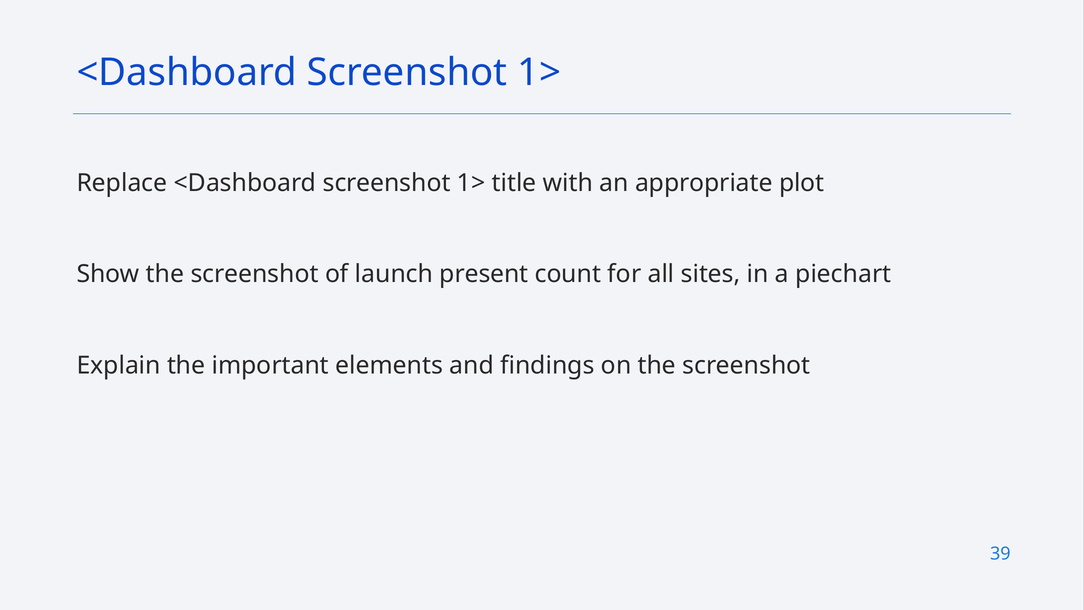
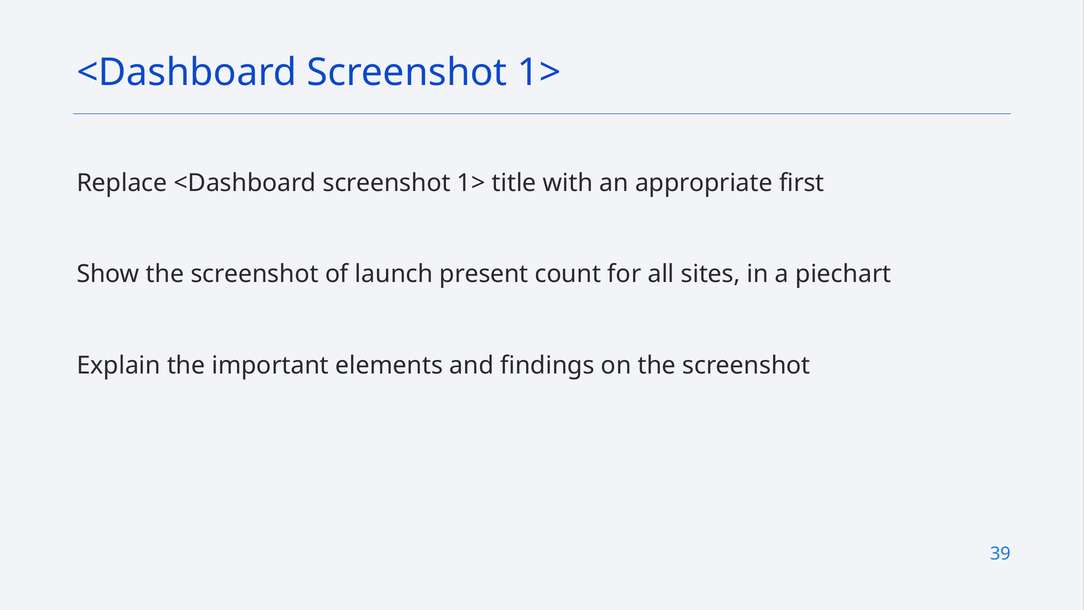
plot: plot -> first (802, 183)
